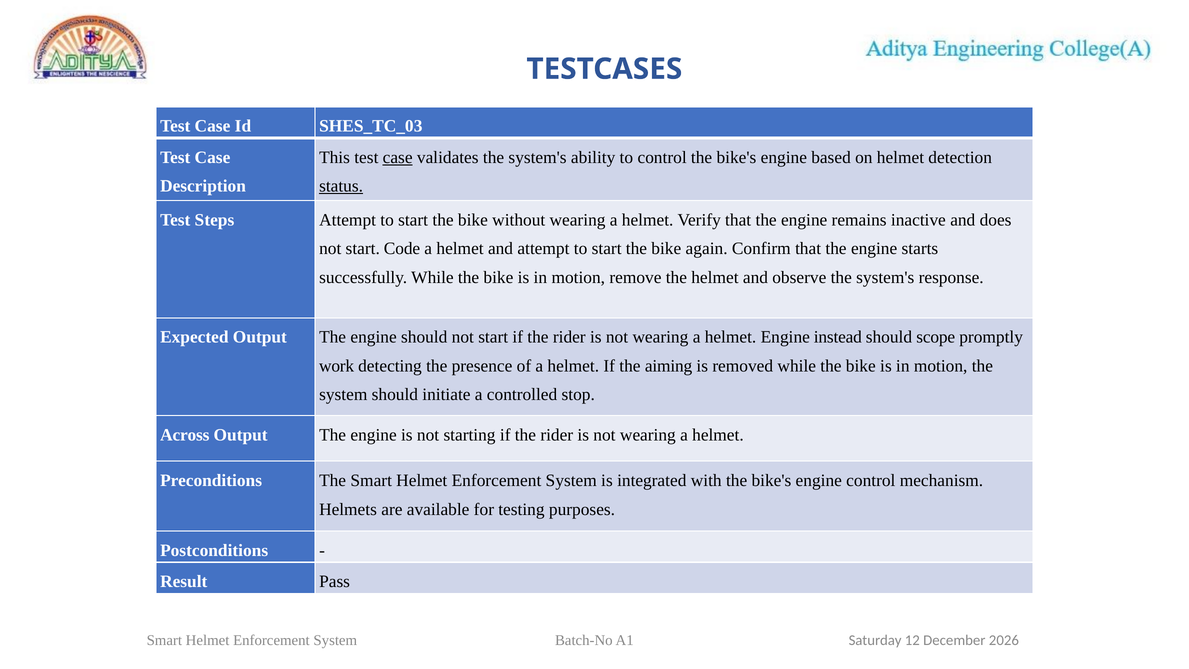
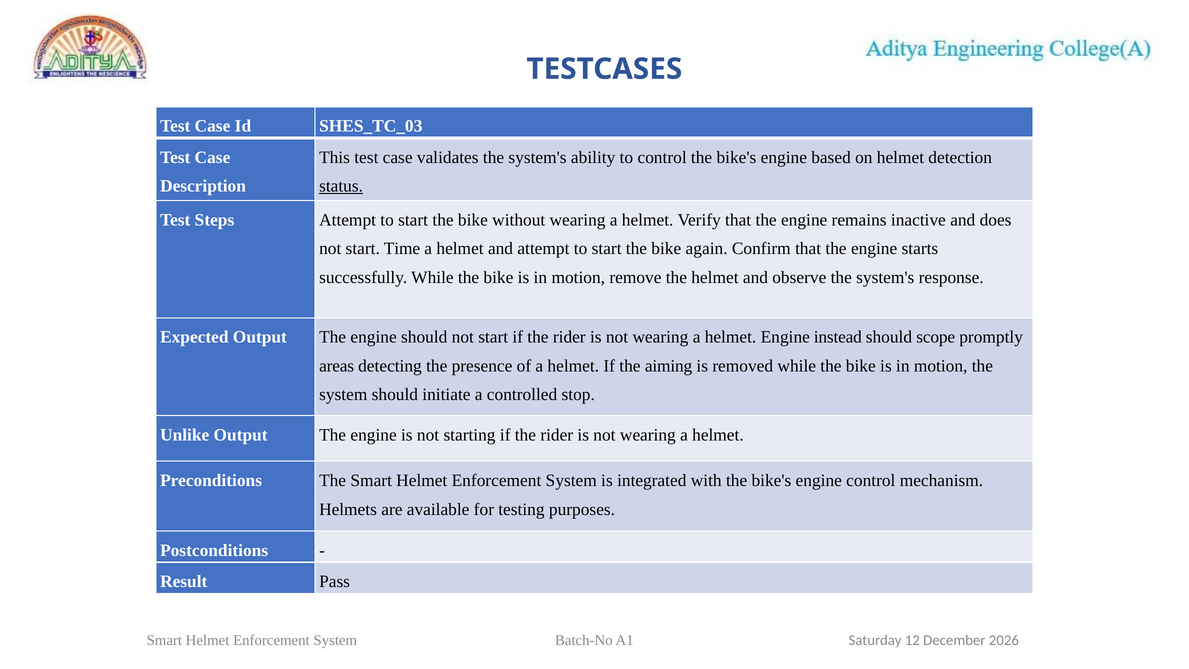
case underline: present -> none (398, 157)
Code: Code -> Time (402, 248)
work: work -> areas (337, 366)
Across: Across -> Unlike (185, 435)
